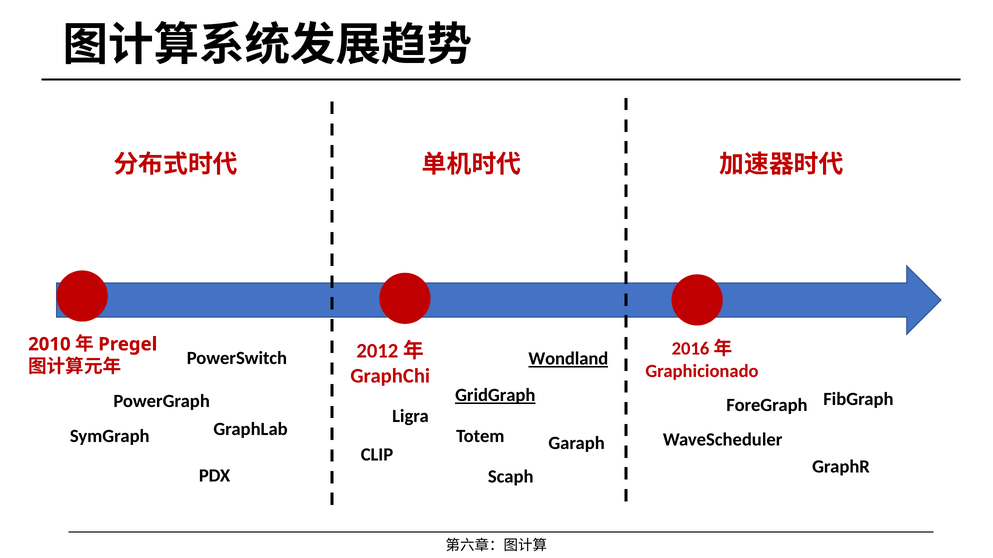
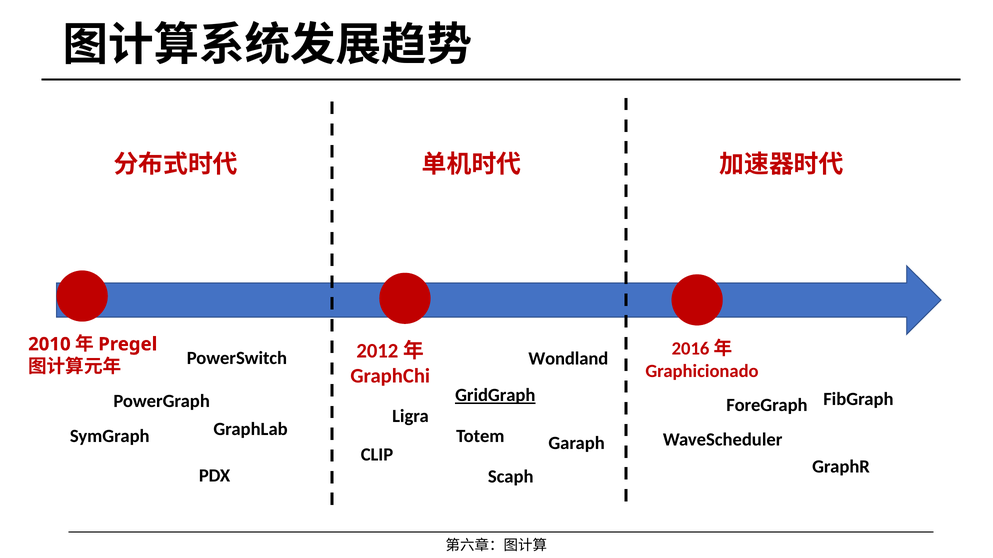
Wondland underline: present -> none (568, 359)
